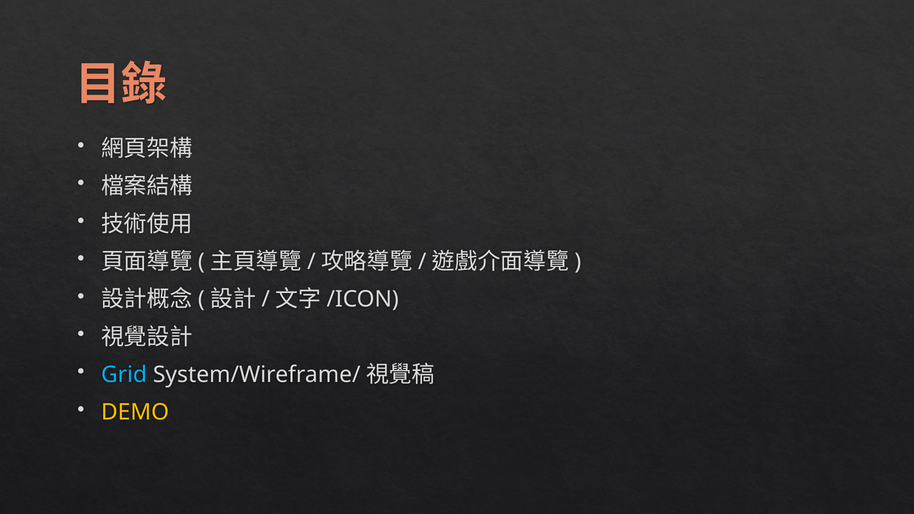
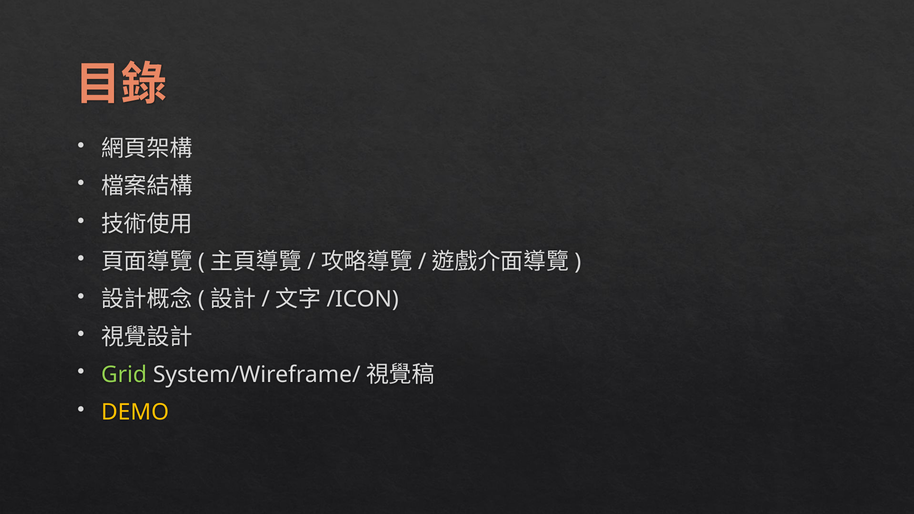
Grid colour: light blue -> light green (124, 375)
